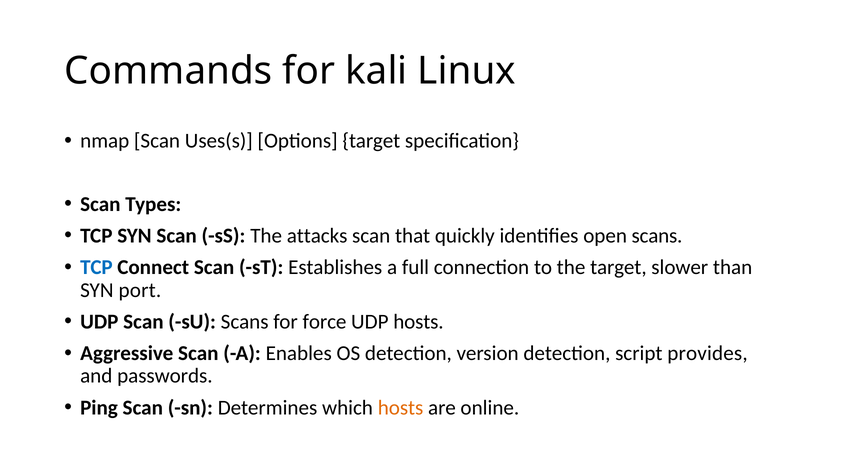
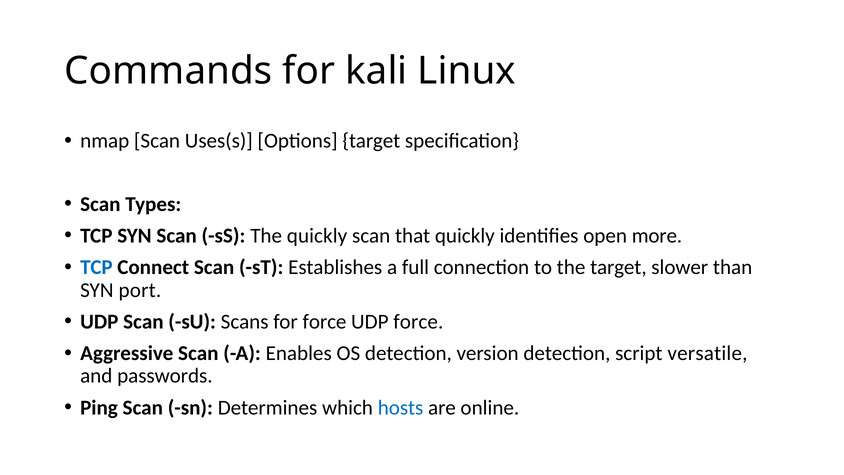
The attacks: attacks -> quickly (317, 236)
open scans: scans -> more (657, 236)
UDP hosts: hosts -> force (418, 321)
provides: provides -> versatile (707, 353)
hosts colour: orange -> blue (401, 407)
